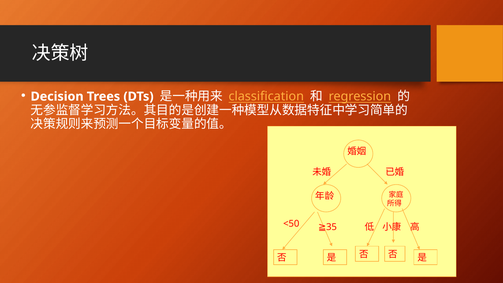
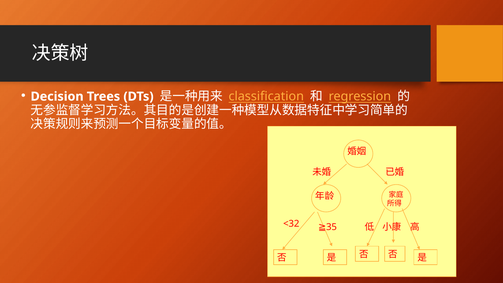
<50: <50 -> <32 (291, 224)
